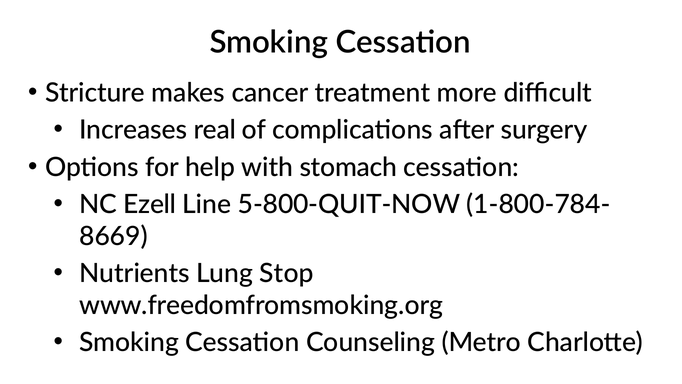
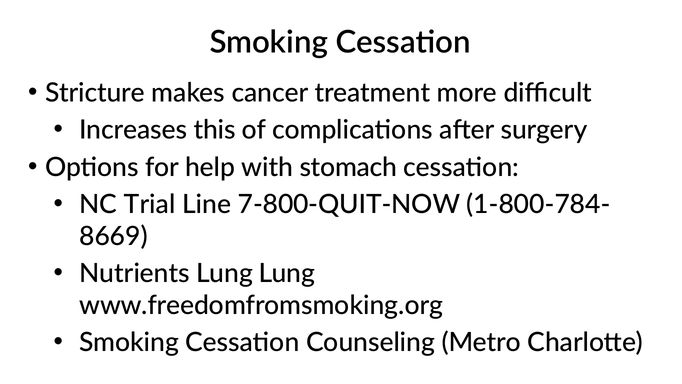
real: real -> this (215, 130)
Ezell: Ezell -> Trial (150, 204)
5-800-QUIT-NOW: 5-800-QUIT-NOW -> 7-800-QUIT-NOW (349, 204)
Lung Stop: Stop -> Lung (287, 273)
